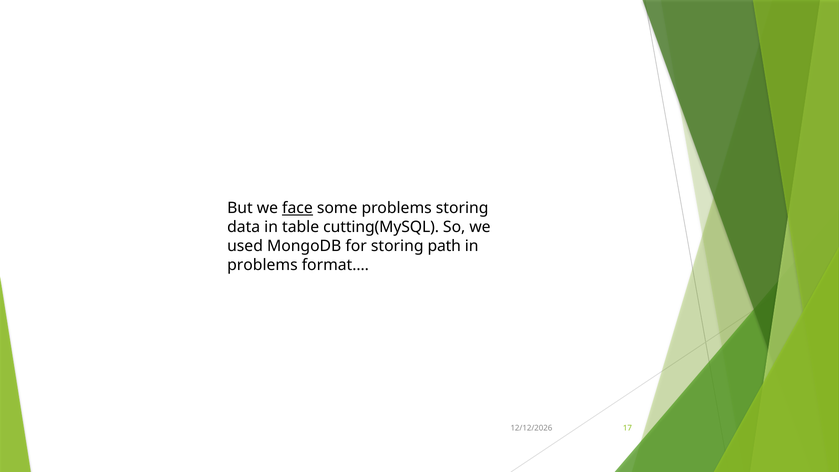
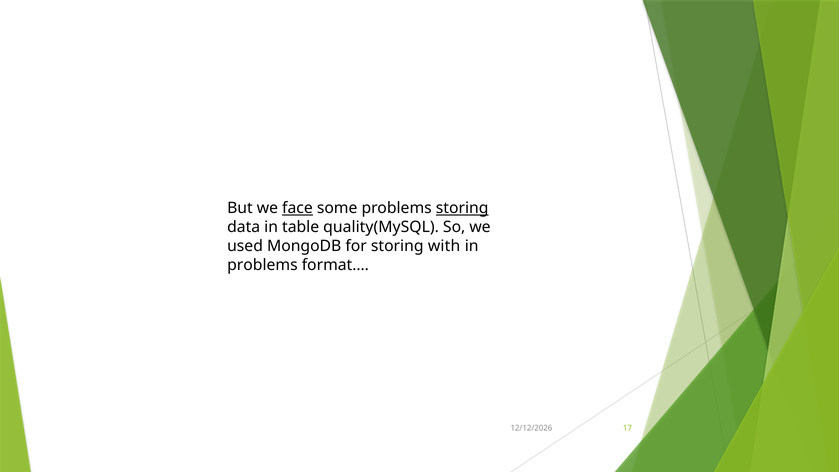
storing underline: none -> present (462, 208)
cutting(MySQL: cutting(MySQL -> quality(MySQL (381, 227)
path: path -> with (444, 246)
